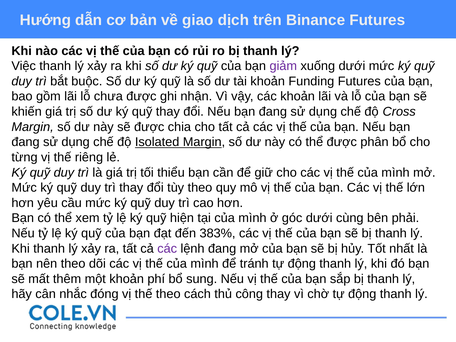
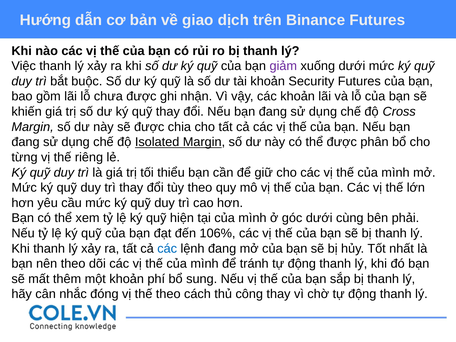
Funding: Funding -> Security (311, 81)
383%: 383% -> 106% (218, 233)
các colour: purple -> blue (167, 249)
